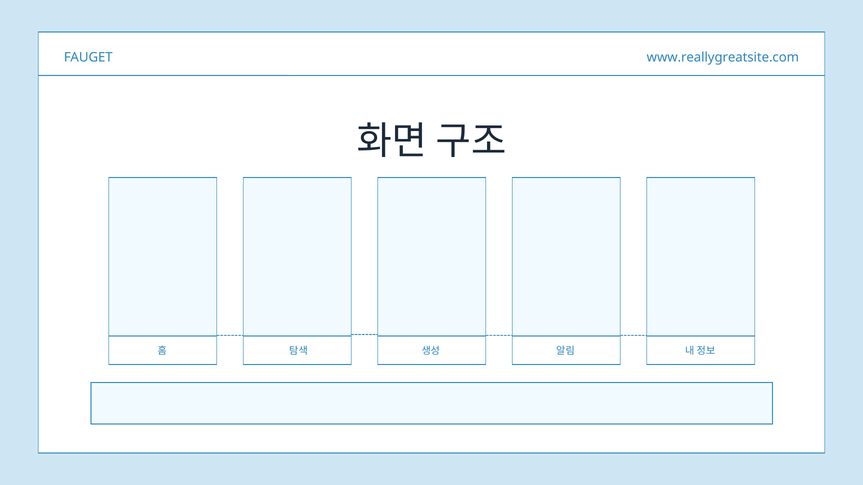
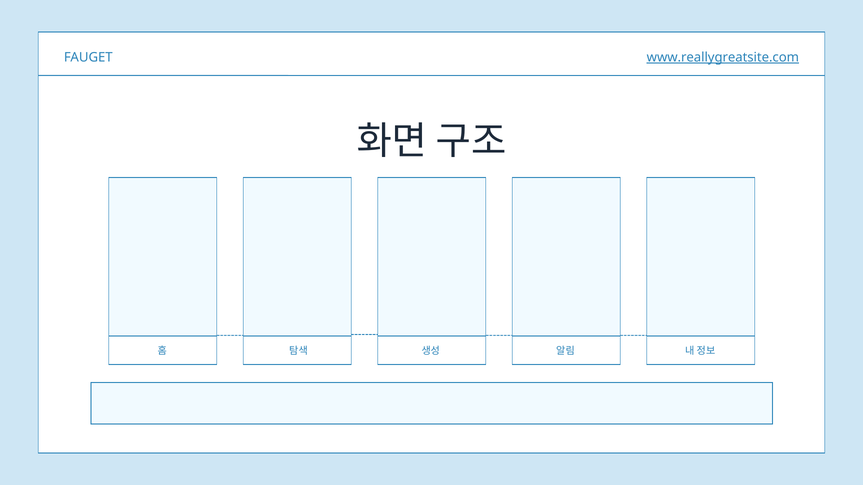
www.reallygreatsite.com underline: none -> present (723, 57)
